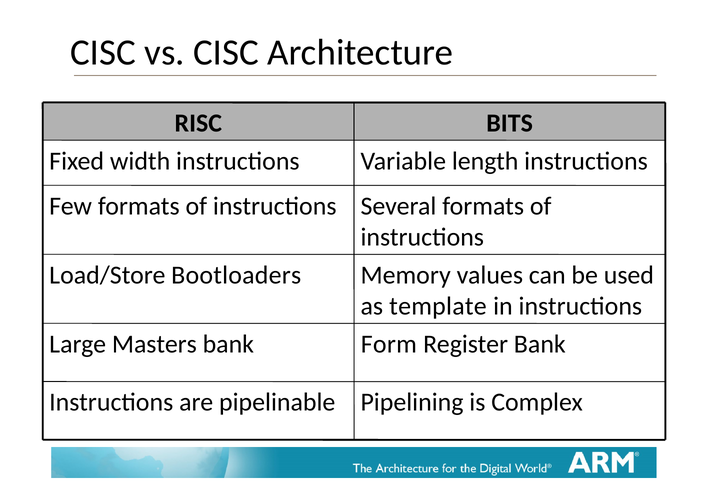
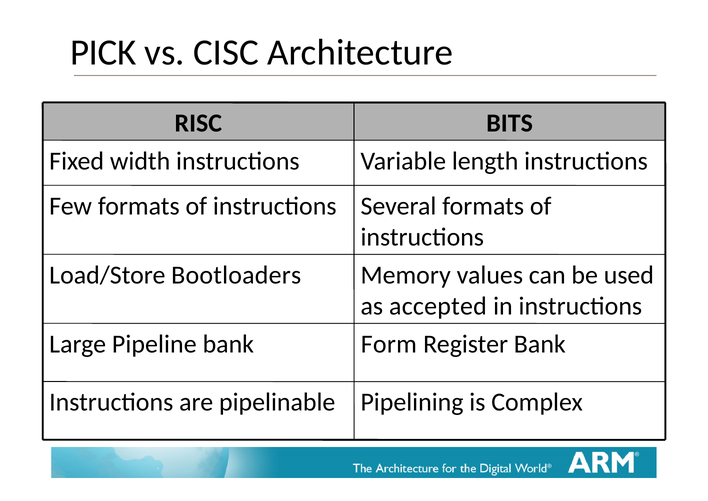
CISC: CISC -> PICK (103, 52)
template: template -> accepted (438, 306)
Masters: Masters -> Pipeline (154, 344)
